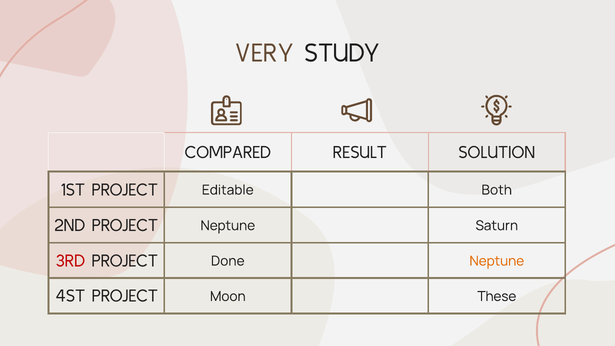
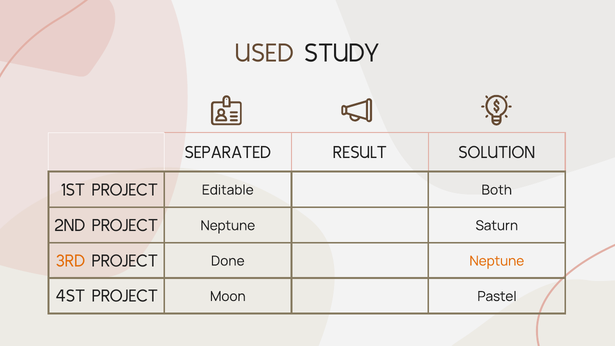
VERY: VERY -> USED (265, 53)
COMPARED: COMPARED -> SEPARATED (228, 153)
3RD colour: red -> orange (70, 261)
These: These -> Pastel (497, 296)
